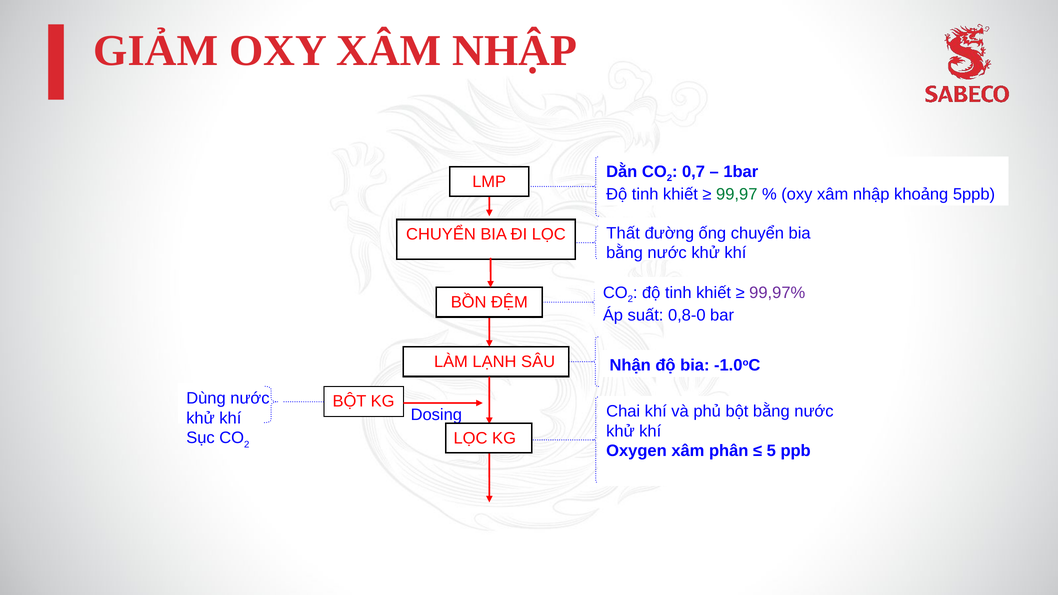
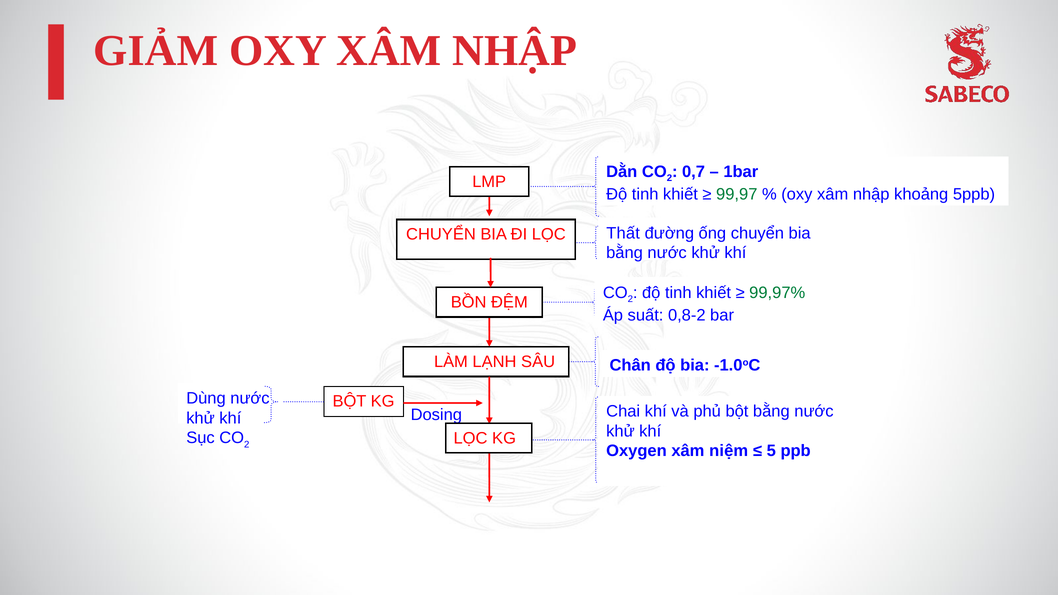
99,97% colour: purple -> green (777, 293)
0,8-0: 0,8-0 -> 0,8-2 (687, 315)
Nhận: Nhận -> Chân (630, 365)
phân: phân -> niệm (729, 451)
